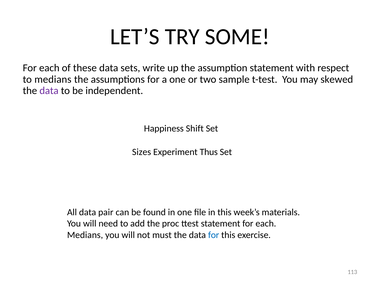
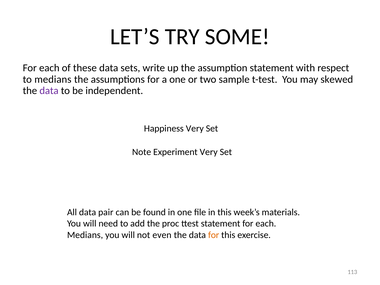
Happiness Shift: Shift -> Very (195, 129)
Sizes: Sizes -> Note (142, 152)
Experiment Thus: Thus -> Very (209, 152)
must: must -> even (162, 235)
for colour: blue -> orange (214, 235)
